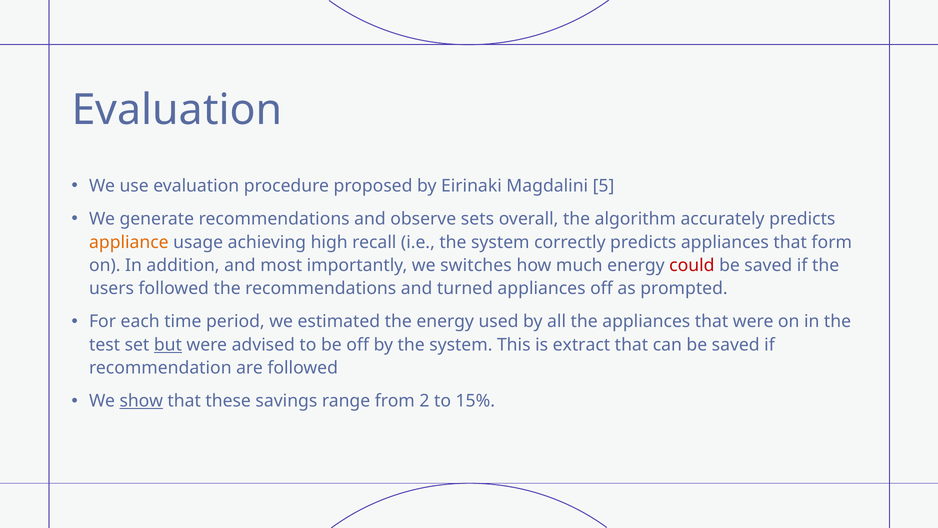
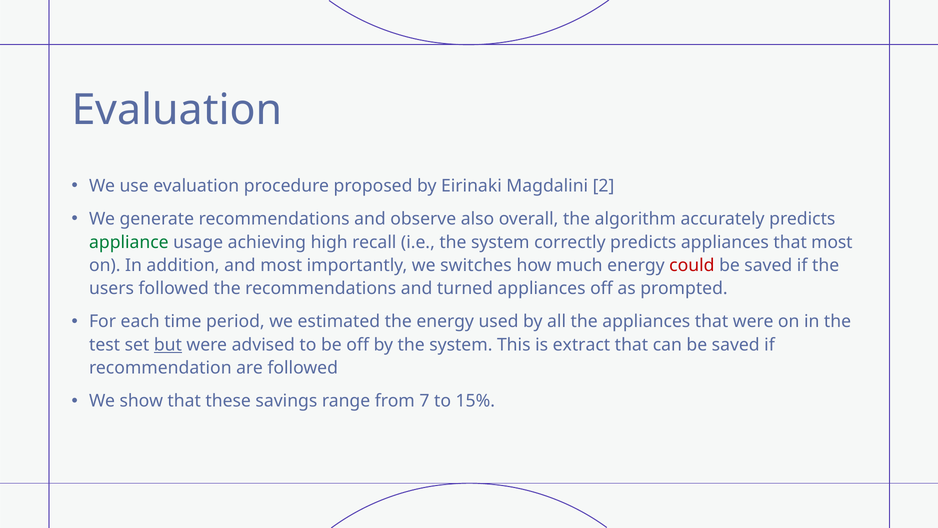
5: 5 -> 2 (603, 186)
sets: sets -> also (478, 219)
appliance colour: orange -> green (129, 242)
that form: form -> most (832, 242)
show underline: present -> none (141, 401)
2: 2 -> 7 (424, 401)
